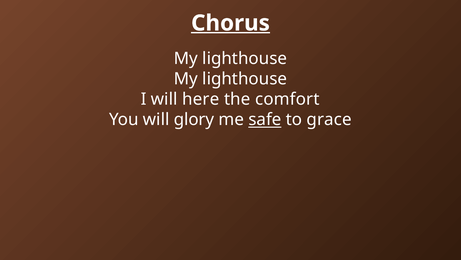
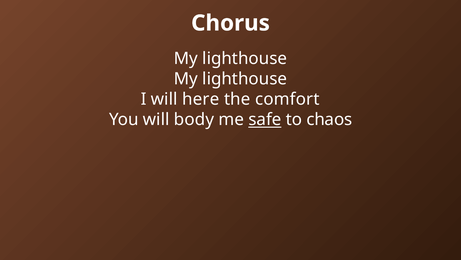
Chorus underline: present -> none (231, 23)
glory: glory -> body (194, 119)
grace: grace -> chaos (329, 119)
